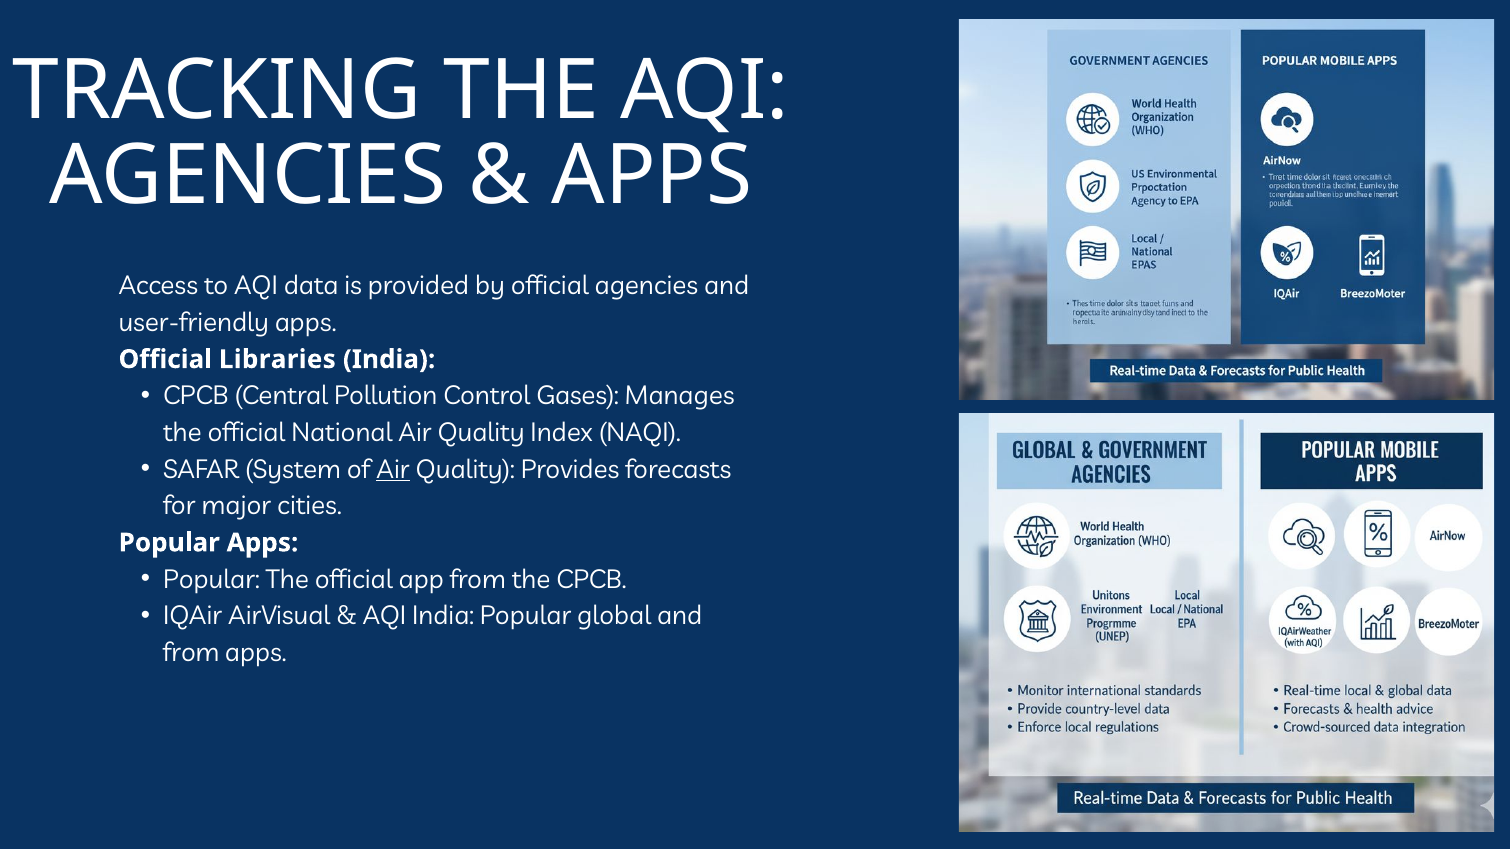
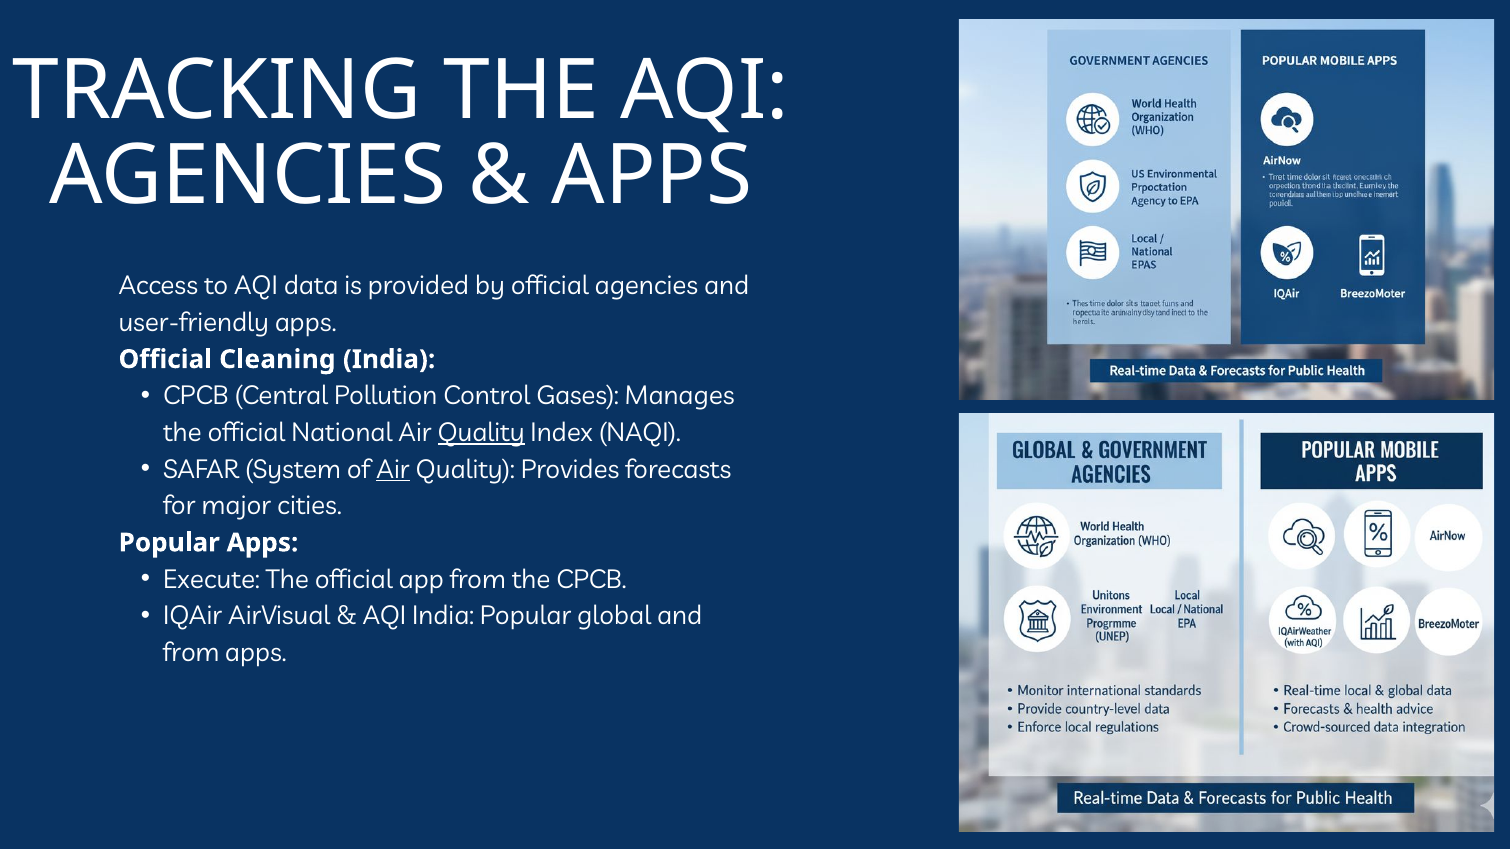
Libraries: Libraries -> Cleaning (277, 360)
Quality underline: none -> present (481, 433)
Popular: Popular -> Execute (211, 580)
